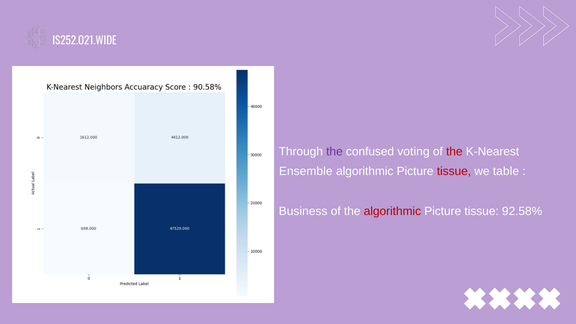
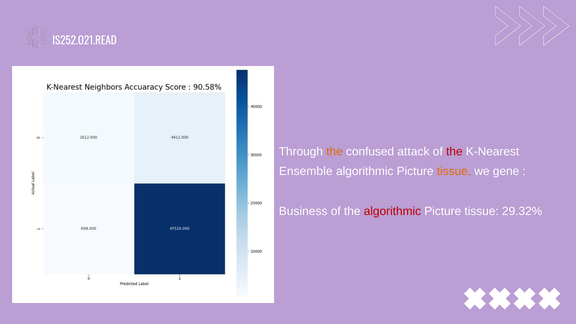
IS252.O21.WIDE: IS252.O21.WIDE -> IS252.O21.READ (84, 41)
the colour: purple -> orange (334, 151)
voting: voting -> attack (413, 151)
tissue colour: red -> orange (454, 171)
table: table -> gene (506, 171)
92.58%: 92.58% -> 29.32% (522, 211)
